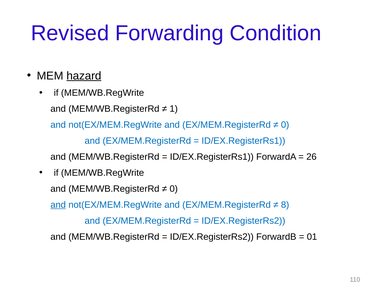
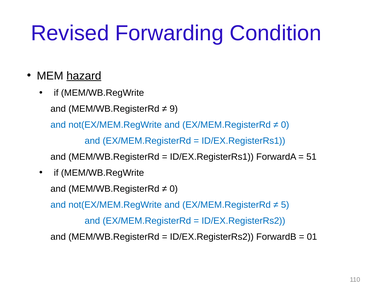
1: 1 -> 9 (174, 109)
26: 26 -> 51 (311, 157)
and underline: present -> none (58, 205)
8: 8 -> 5 (285, 205)
